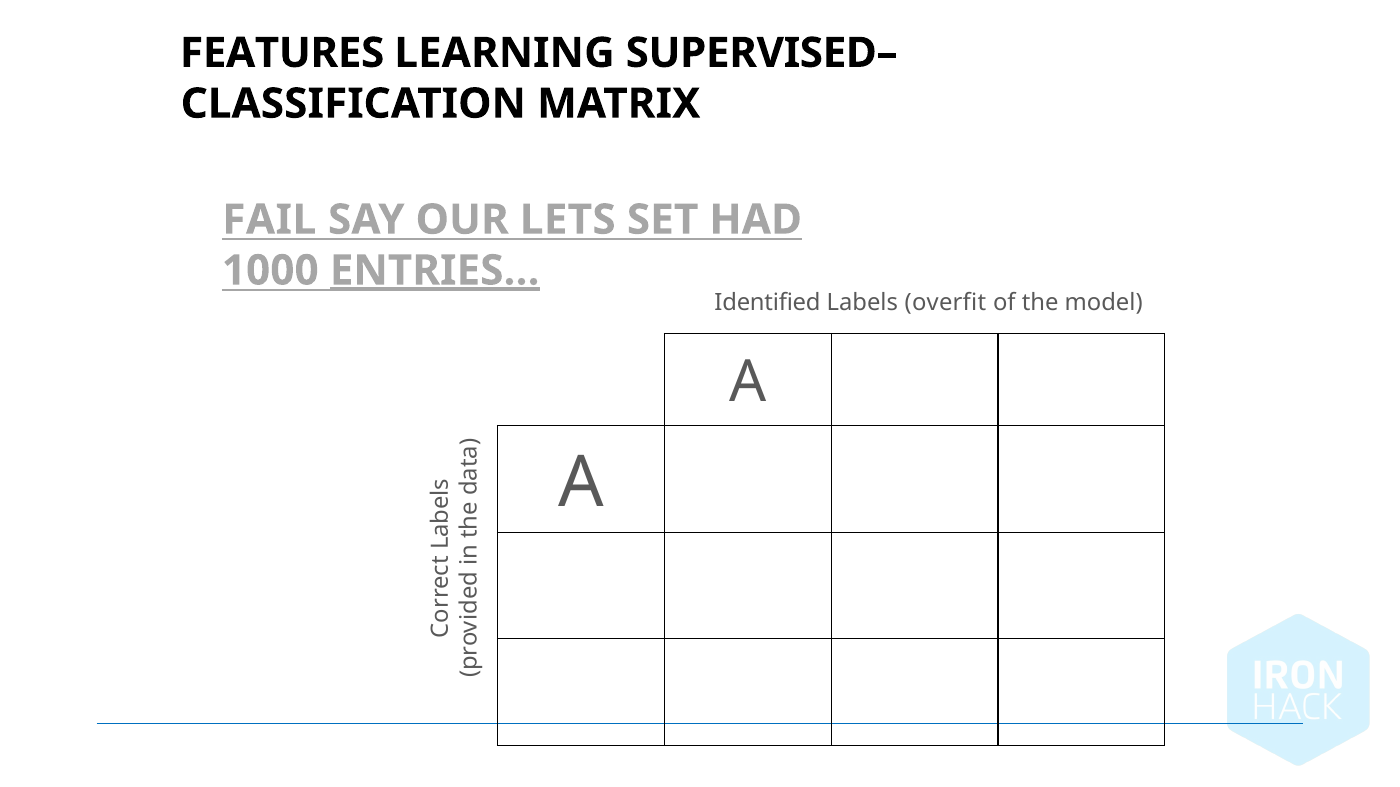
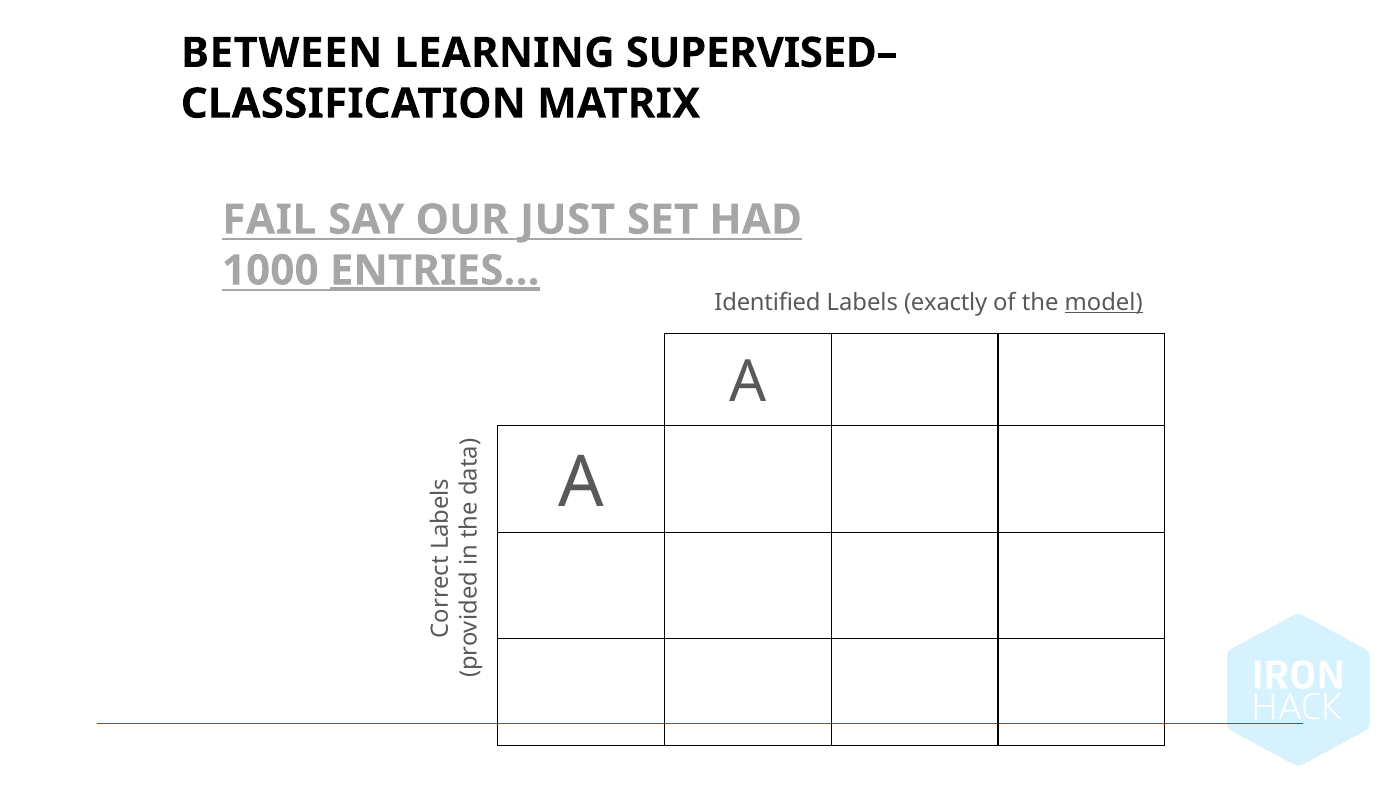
FEATURES: FEATURES -> BETWEEN (282, 53)
LETS: LETS -> JUST (568, 220)
overfit: overfit -> exactly (946, 303)
model underline: none -> present (1104, 303)
